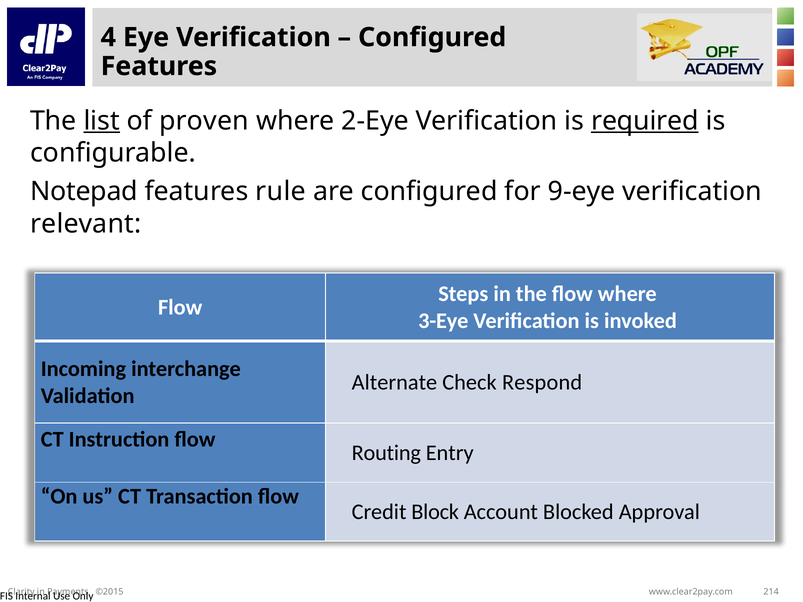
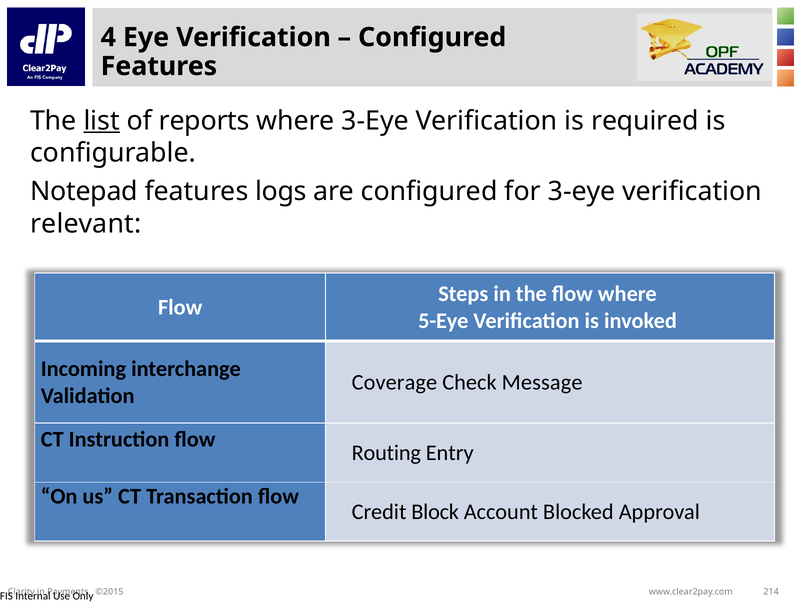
proven: proven -> reports (204, 121)
where 2-Eye: 2-Eye -> 3-Eye (375, 121)
required underline: present -> none (645, 121)
rule: rule -> logs (281, 192)
for 9-eye: 9-eye -> 3-eye (582, 192)
3-Eye: 3-Eye -> 5-Eye (443, 321)
Alternate: Alternate -> Coverage (394, 383)
Respond: Respond -> Message (542, 383)
